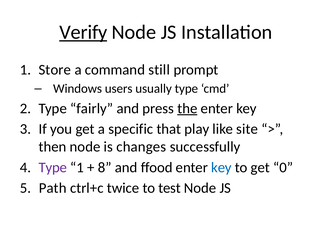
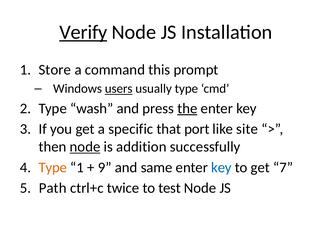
still: still -> this (159, 70)
users underline: none -> present (119, 89)
fairly: fairly -> wash (92, 108)
play: play -> port (197, 129)
node underline: none -> present (85, 147)
changes: changes -> addition (141, 147)
Type colour: purple -> orange (53, 167)
8: 8 -> 9 (105, 167)
ffood: ffood -> same (157, 167)
0: 0 -> 7 (283, 167)
